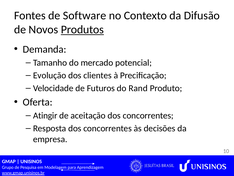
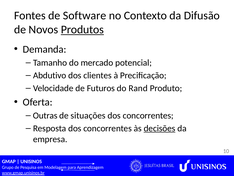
Evolução: Evolução -> Abdutivo (50, 75)
Atingir: Atingir -> Outras (45, 115)
aceitação: aceitação -> situações (88, 115)
decisões underline: none -> present (160, 128)
